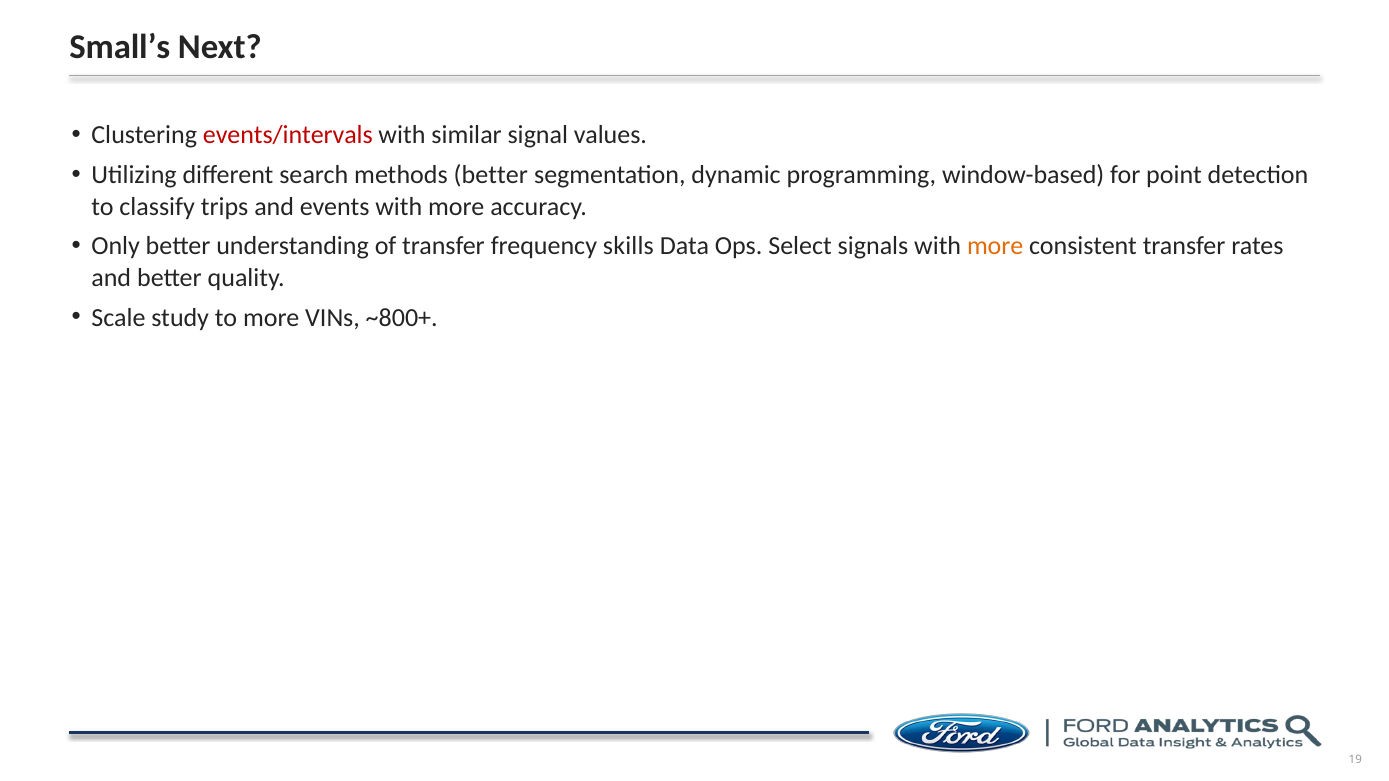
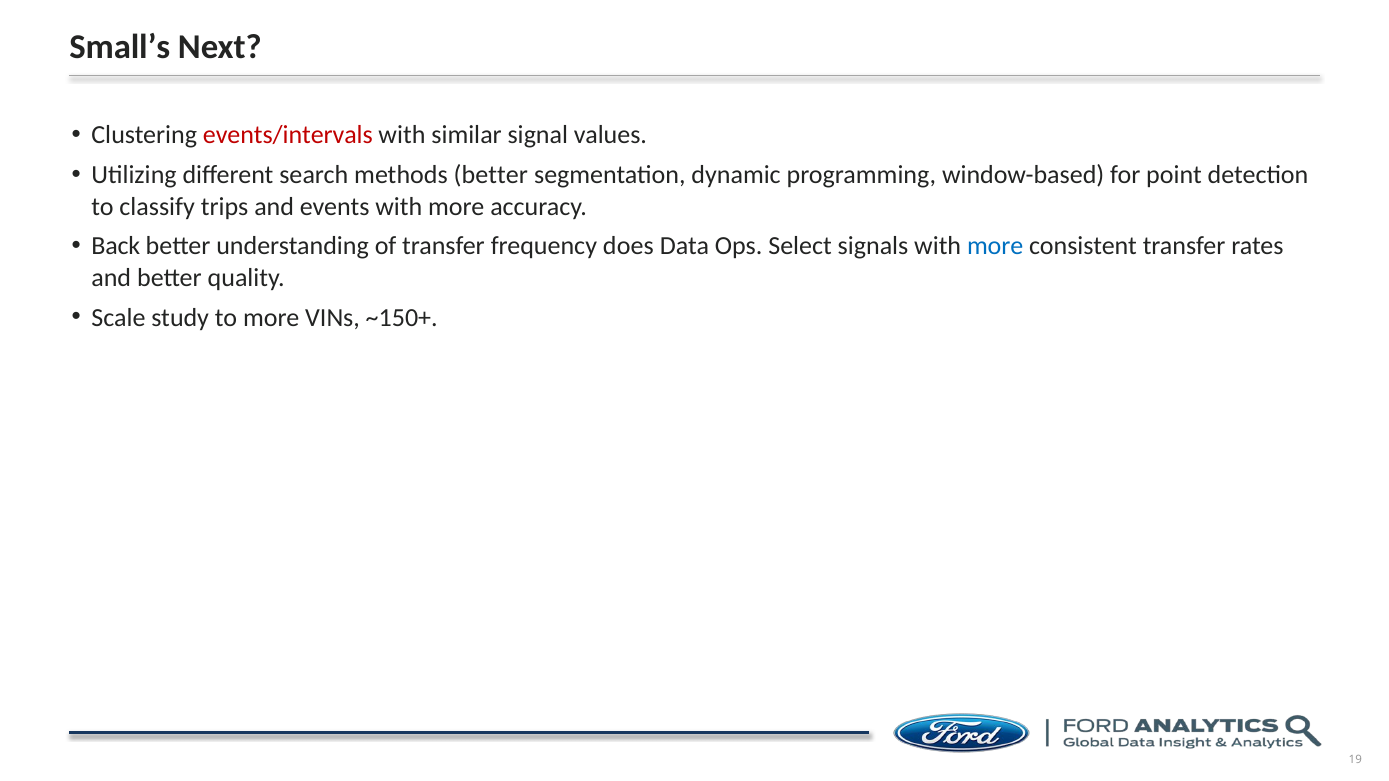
Only: Only -> Back (116, 246)
skills: skills -> does (628, 246)
more colour: orange -> blue (995, 246)
~800+: ~800+ -> ~150+ (402, 318)
